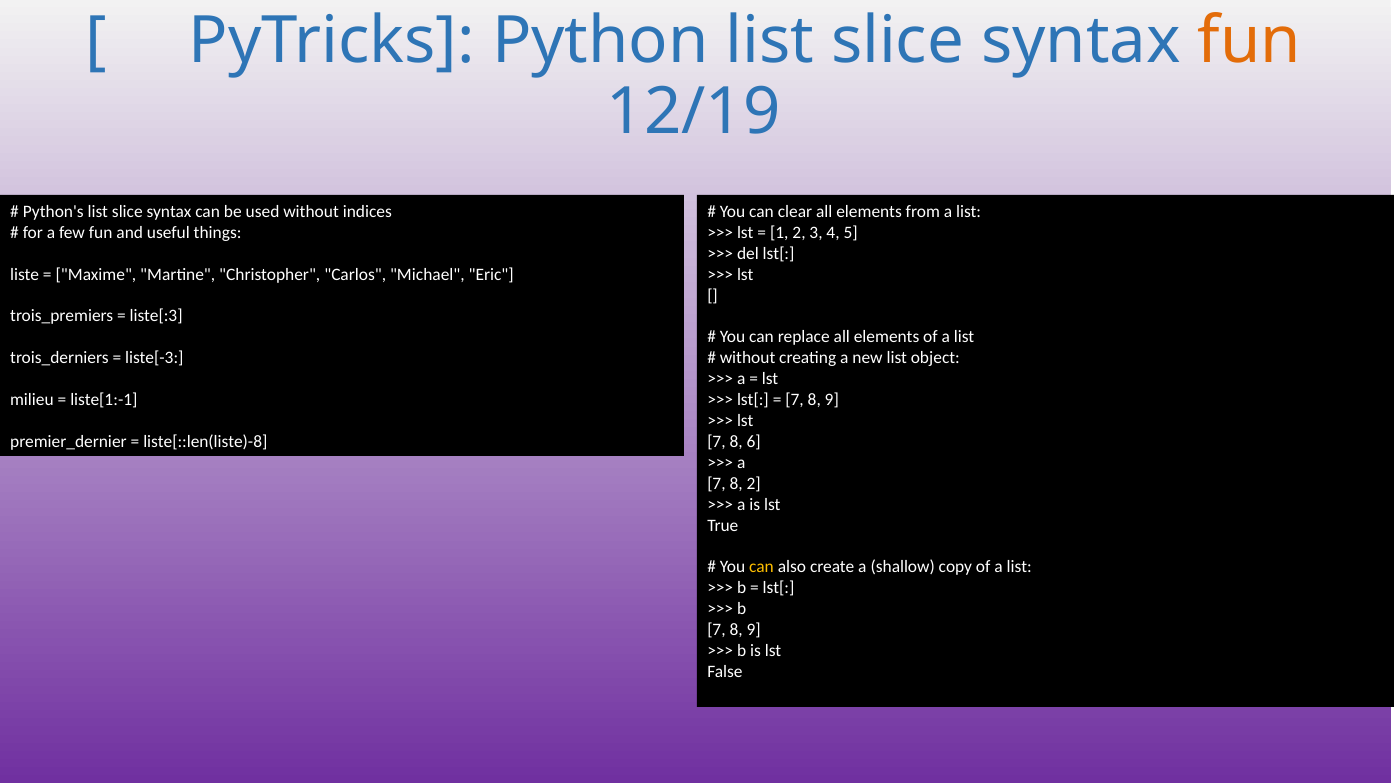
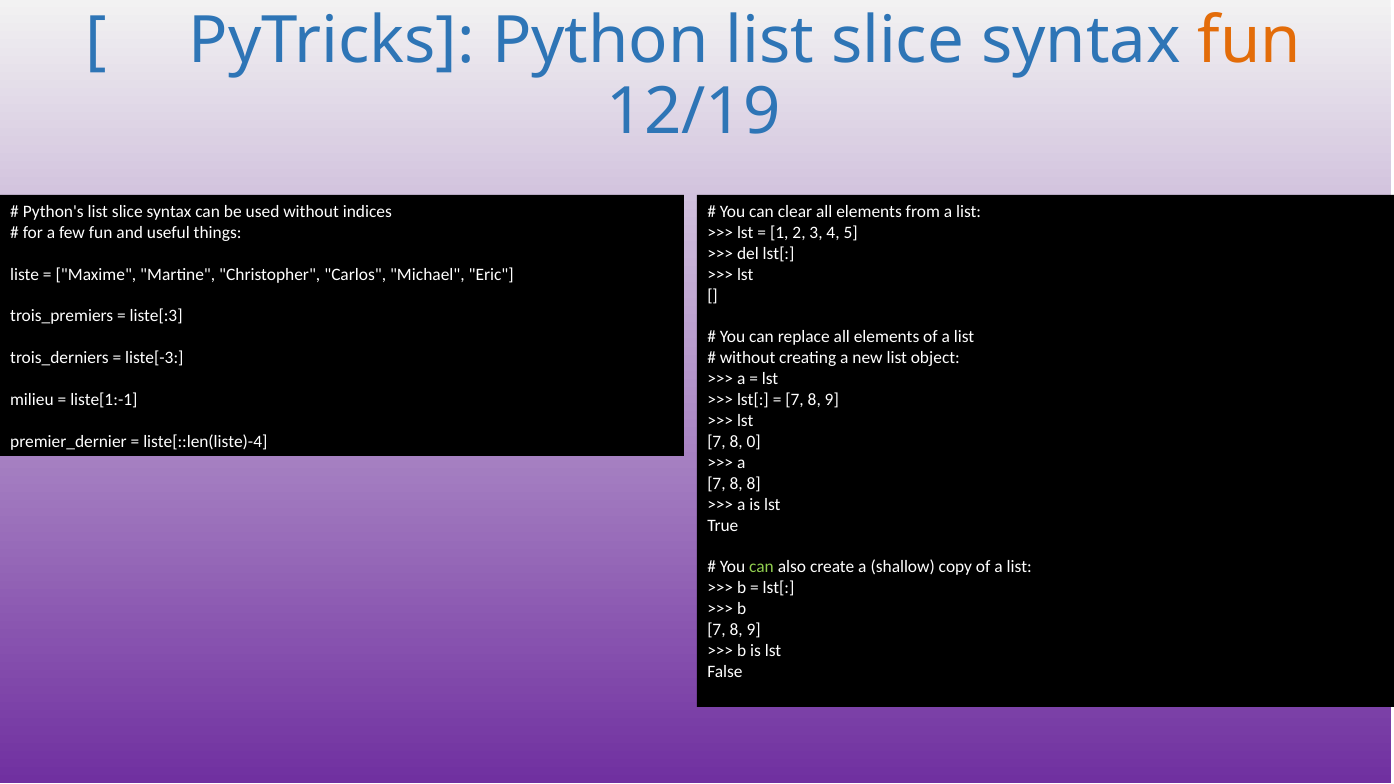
liste[::len(liste)-8: liste[::len(liste)-8 -> liste[::len(liste)-4 (205, 442)
6: 6 -> 0 (754, 442)
8 2: 2 -> 8 (754, 484)
can colour: yellow -> light green (762, 567)
